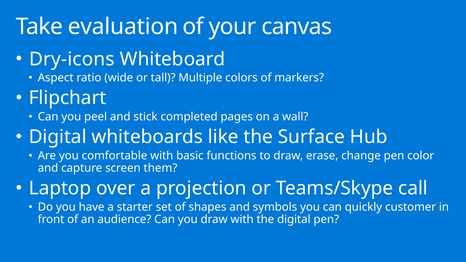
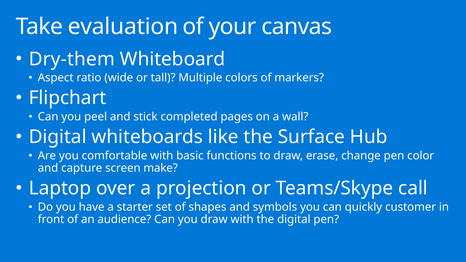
Dry-icons: Dry-icons -> Dry-them (72, 59)
them: them -> make (161, 168)
